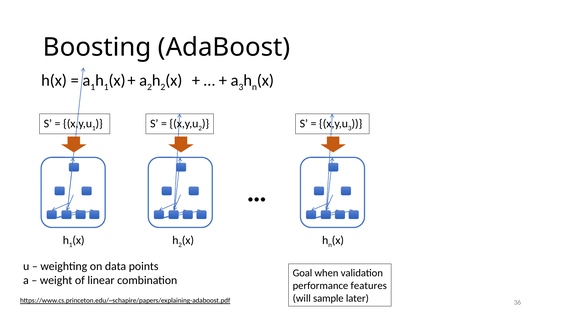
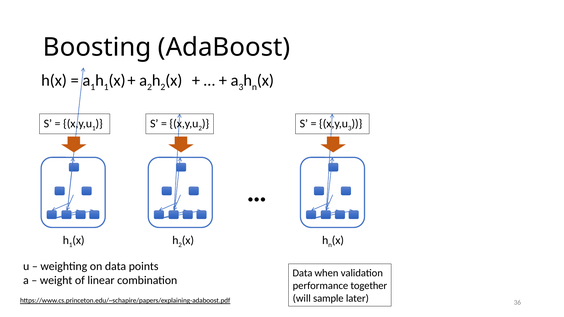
Goal: Goal -> Data (302, 273)
features: features -> together (369, 286)
